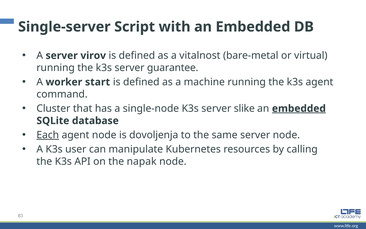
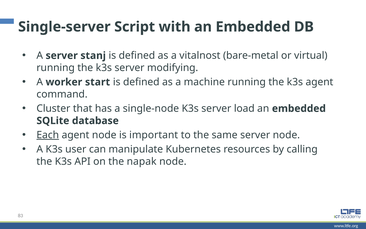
virov: virov -> stanj (93, 56)
guarantee: guarantee -> modifying (173, 68)
slike: slike -> load (244, 108)
embedded underline: present -> none (299, 108)
dovoljenja: dovoljenja -> important (154, 135)
